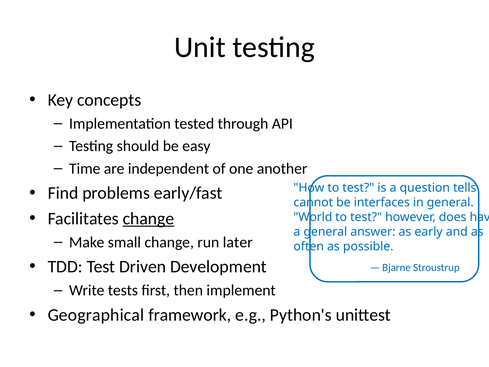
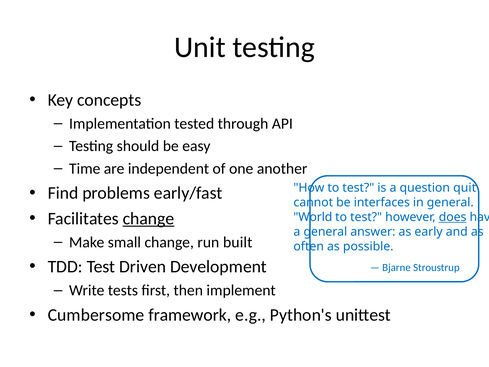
tells: tells -> quit (465, 188)
does underline: none -> present (453, 217)
later: later -> built (238, 242)
Geographical: Geographical -> Cumbersome (96, 315)
